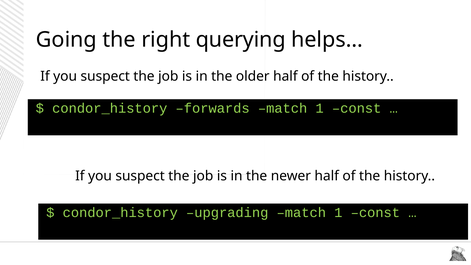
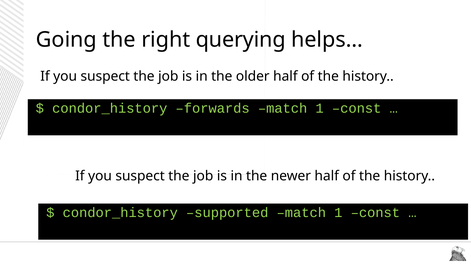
upgrading: upgrading -> supported (227, 213)
